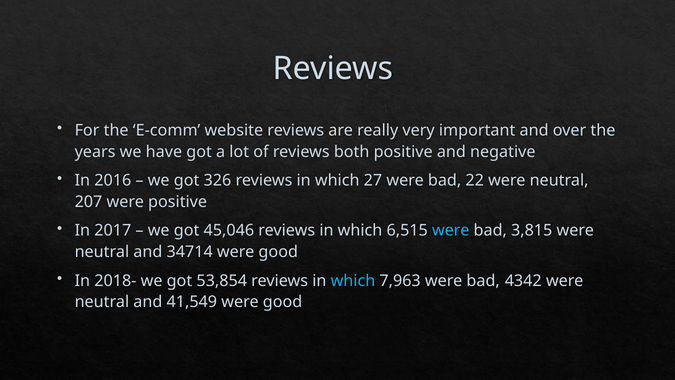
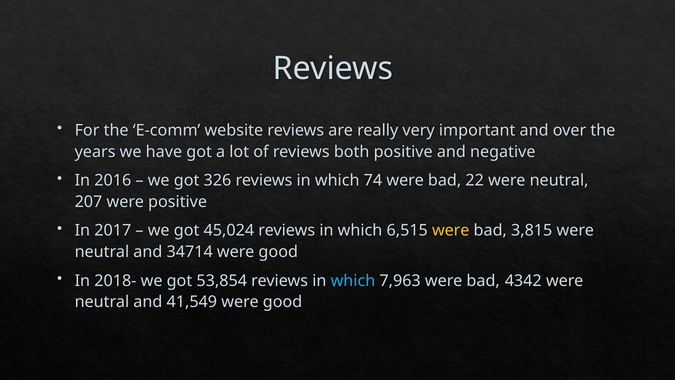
27: 27 -> 74 (373, 180)
45,046: 45,046 -> 45,024 (229, 230)
were colour: light blue -> yellow (451, 230)
